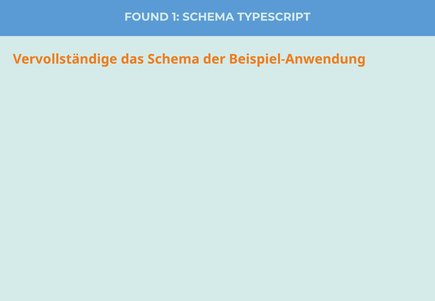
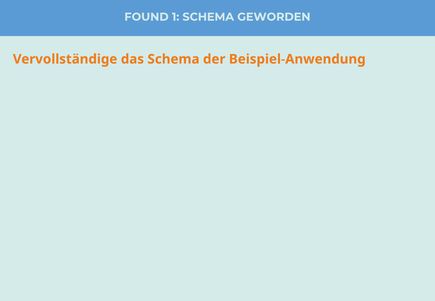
TYPESCRIPT: TYPESCRIPT -> GEWORDEN (274, 17)
